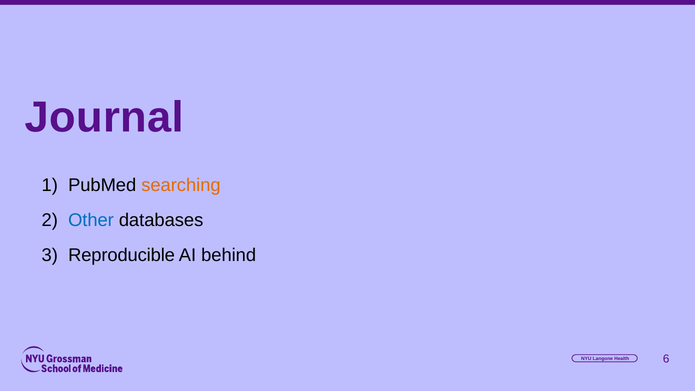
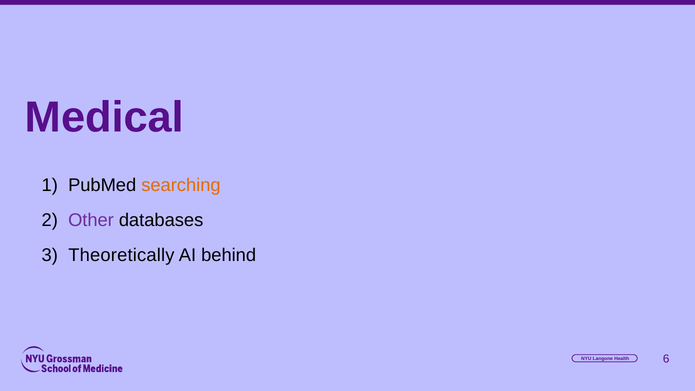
Journal: Journal -> Medical (104, 117)
Other colour: blue -> purple (91, 220)
Reproducible: Reproducible -> Theoretically (121, 255)
